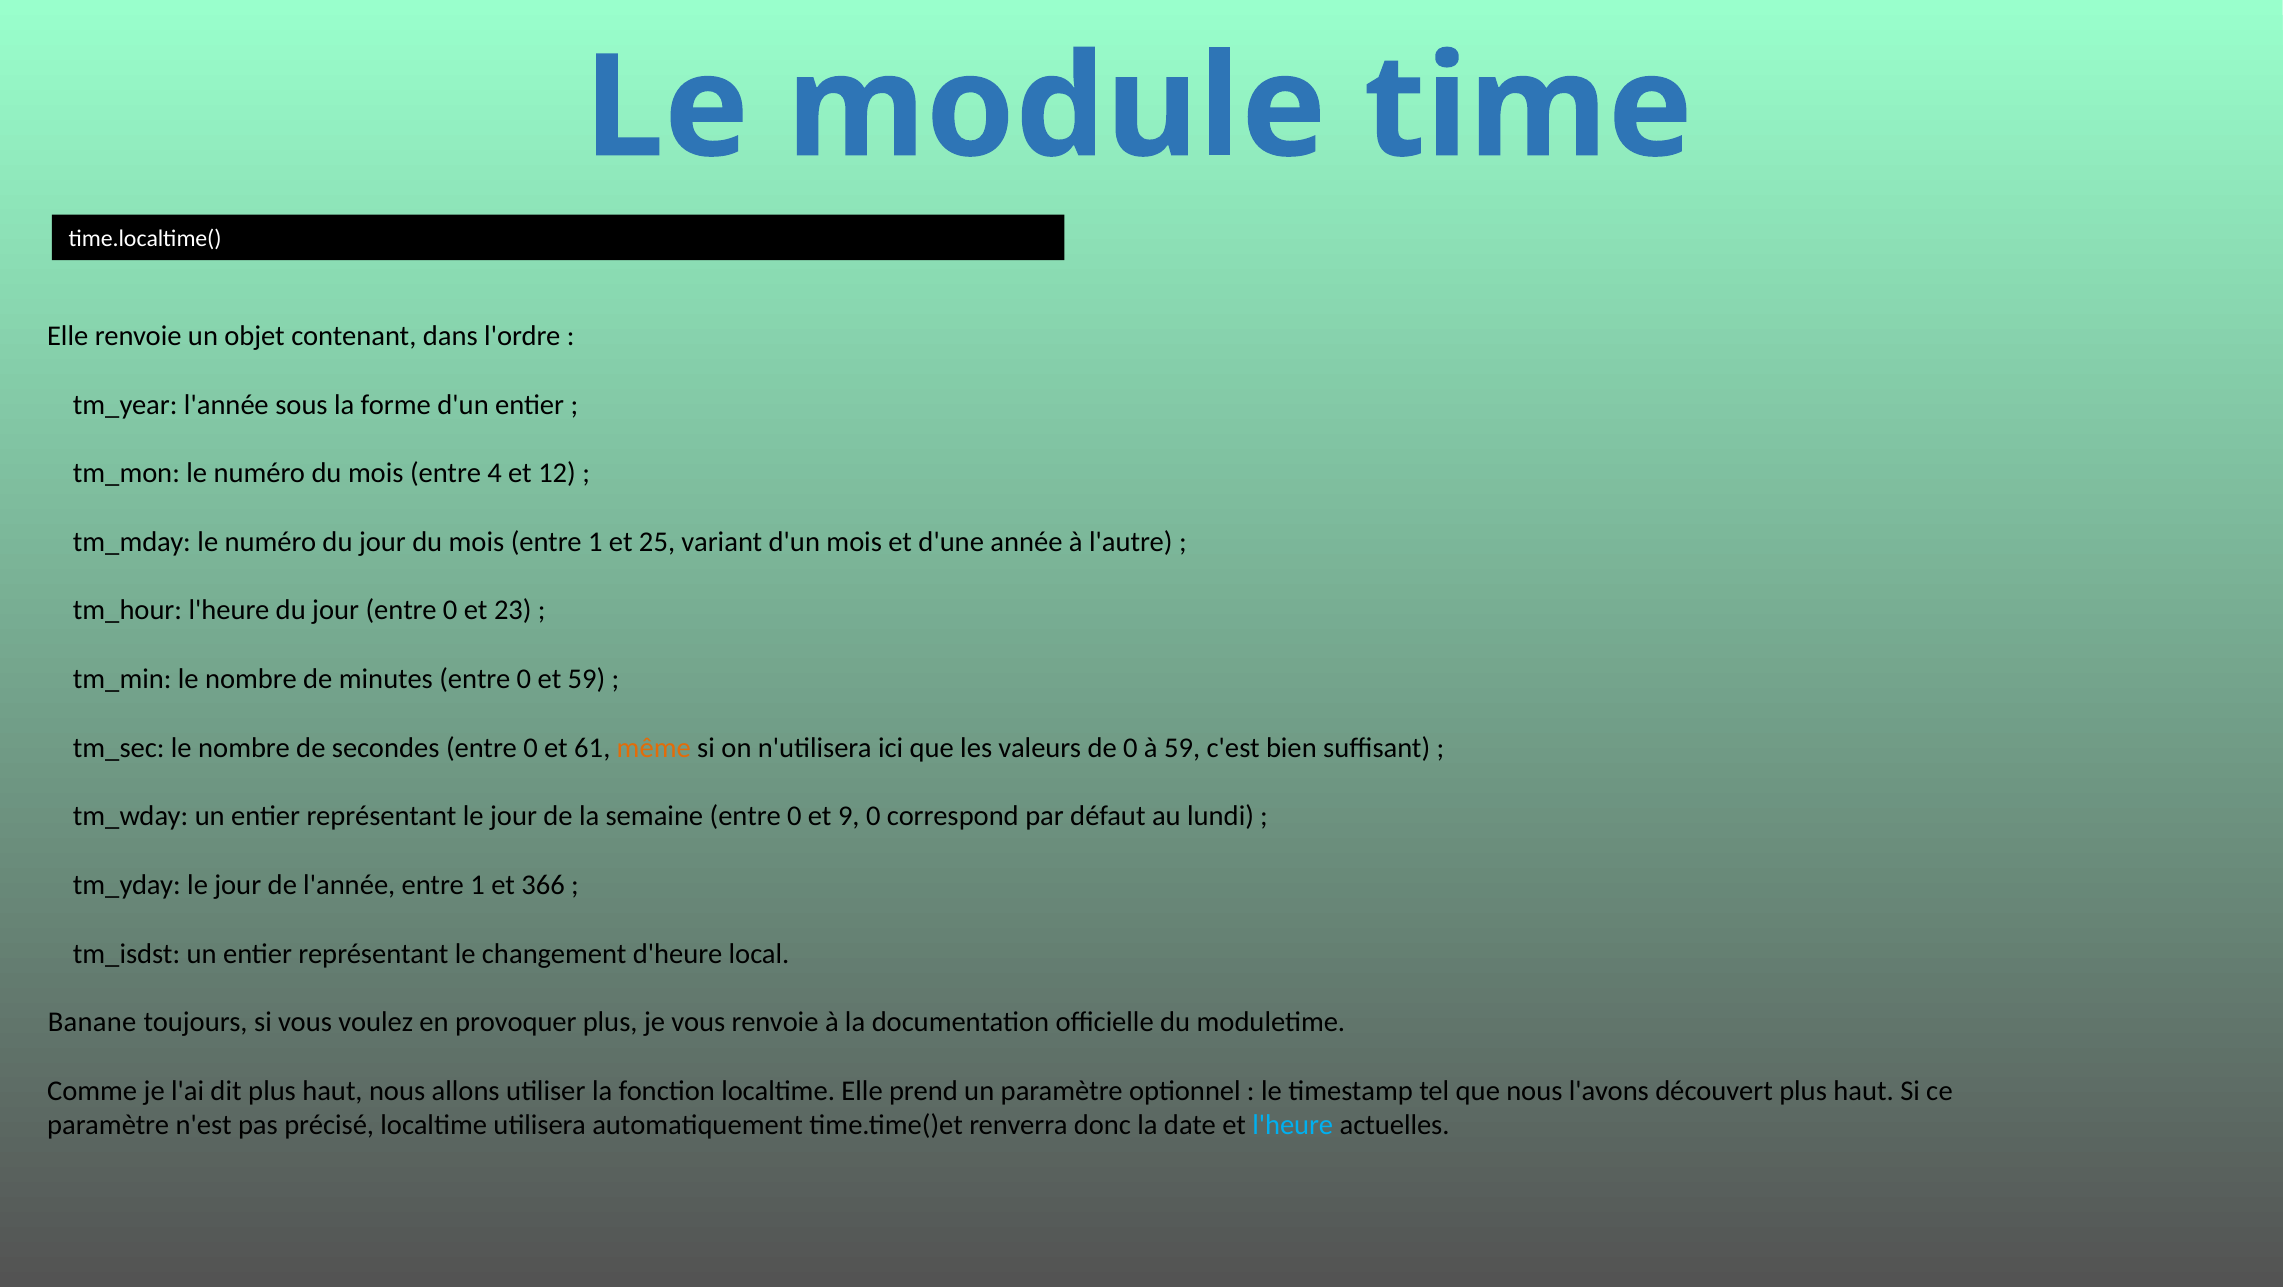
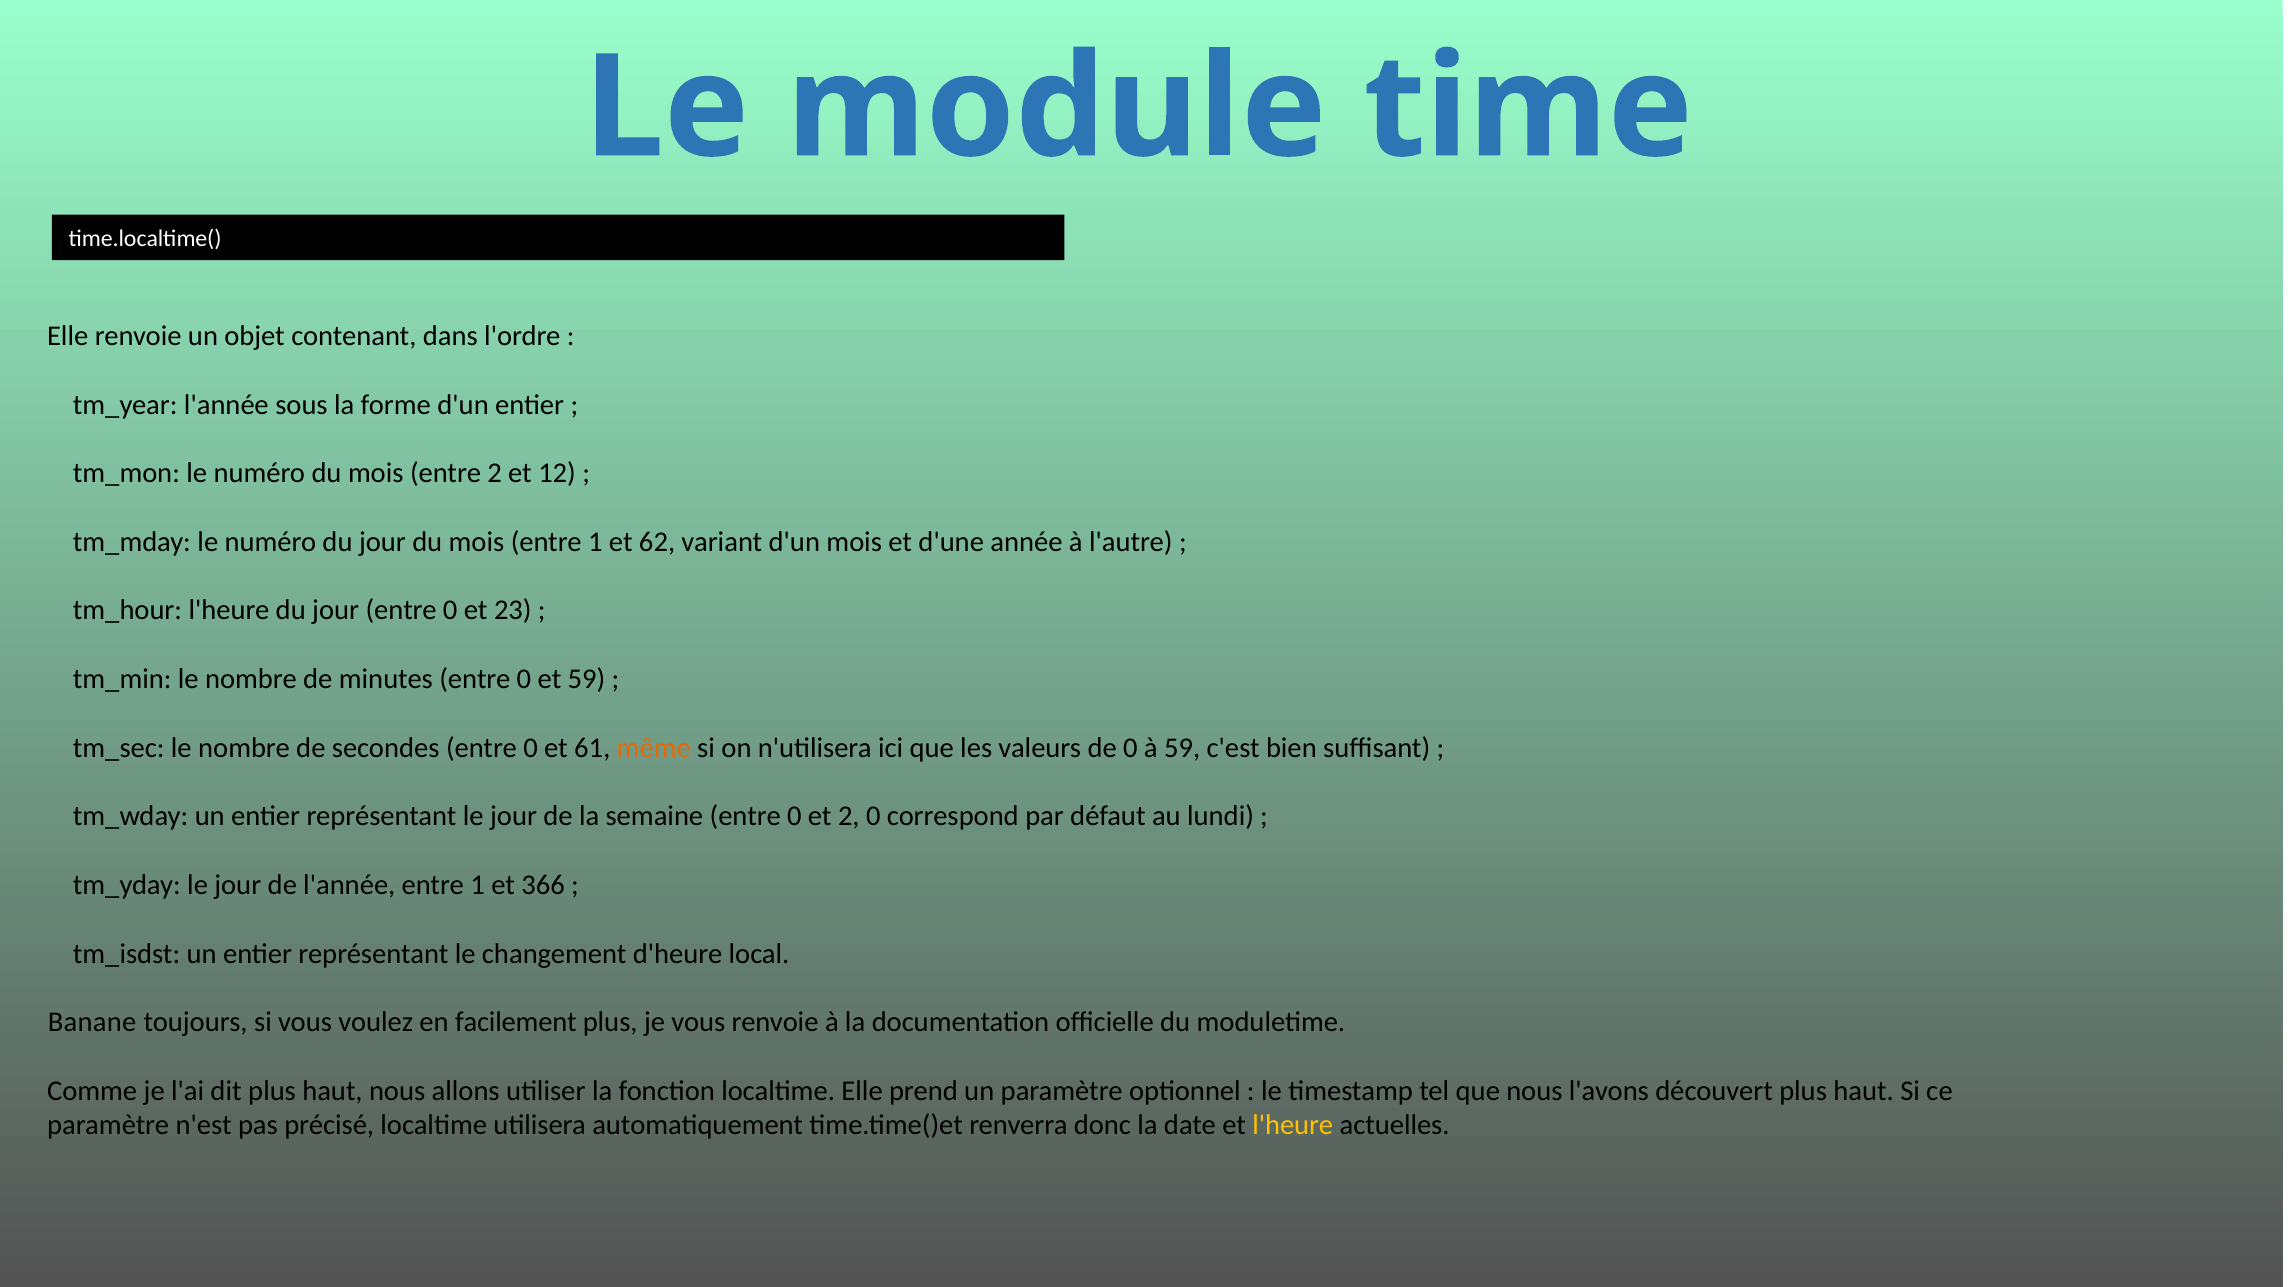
entre 4: 4 -> 2 (495, 473)
25: 25 -> 62 (657, 542)
et 9: 9 -> 2 (849, 816)
provoquer: provoquer -> facilement (516, 1022)
l'heure colour: light blue -> yellow (1293, 1125)
